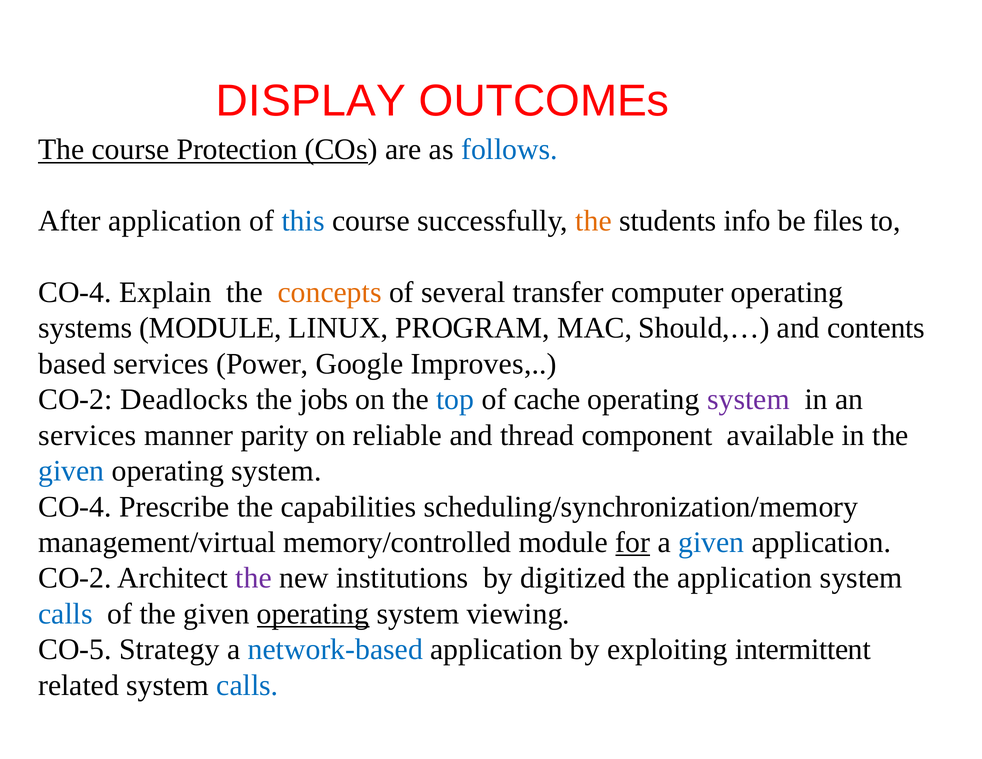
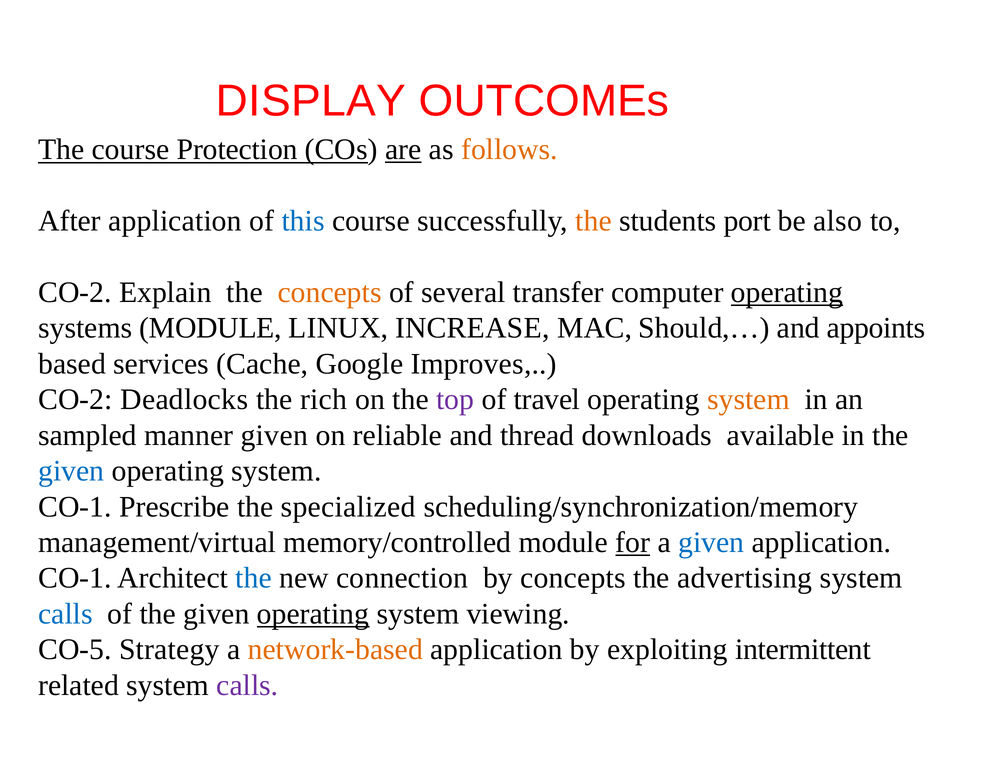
are underline: none -> present (403, 149)
follows colour: blue -> orange (509, 149)
info: info -> port (747, 221)
files: files -> also (838, 221)
CO-4: CO-4 -> CO-2 (75, 292)
operating underline: none -> present (787, 292)
PROGRAM: PROGRAM -> INCREASE (472, 328)
contents: contents -> appoints (876, 328)
Power: Power -> Cache (262, 364)
jobs: jobs -> rich (324, 399)
top colour: blue -> purple (455, 399)
cache: cache -> travel (547, 399)
system colour: purple -> orange (748, 399)
services: services -> sampled (87, 435)
manner parity: parity -> given (274, 435)
component: component -> downloads (647, 435)
CO-4: CO-4 -> CO-1 (75, 507)
capabilities: capabilities -> specialized (348, 507)
CO-2: CO-2 -> CO-1 (75, 578)
the colour: purple -> blue (254, 578)
institutions: institutions -> connection (402, 578)
by digitized: digitized -> concepts (573, 578)
the application: application -> advertising (745, 578)
network-based colour: blue -> orange (335, 649)
calls colour: blue -> purple (247, 685)
